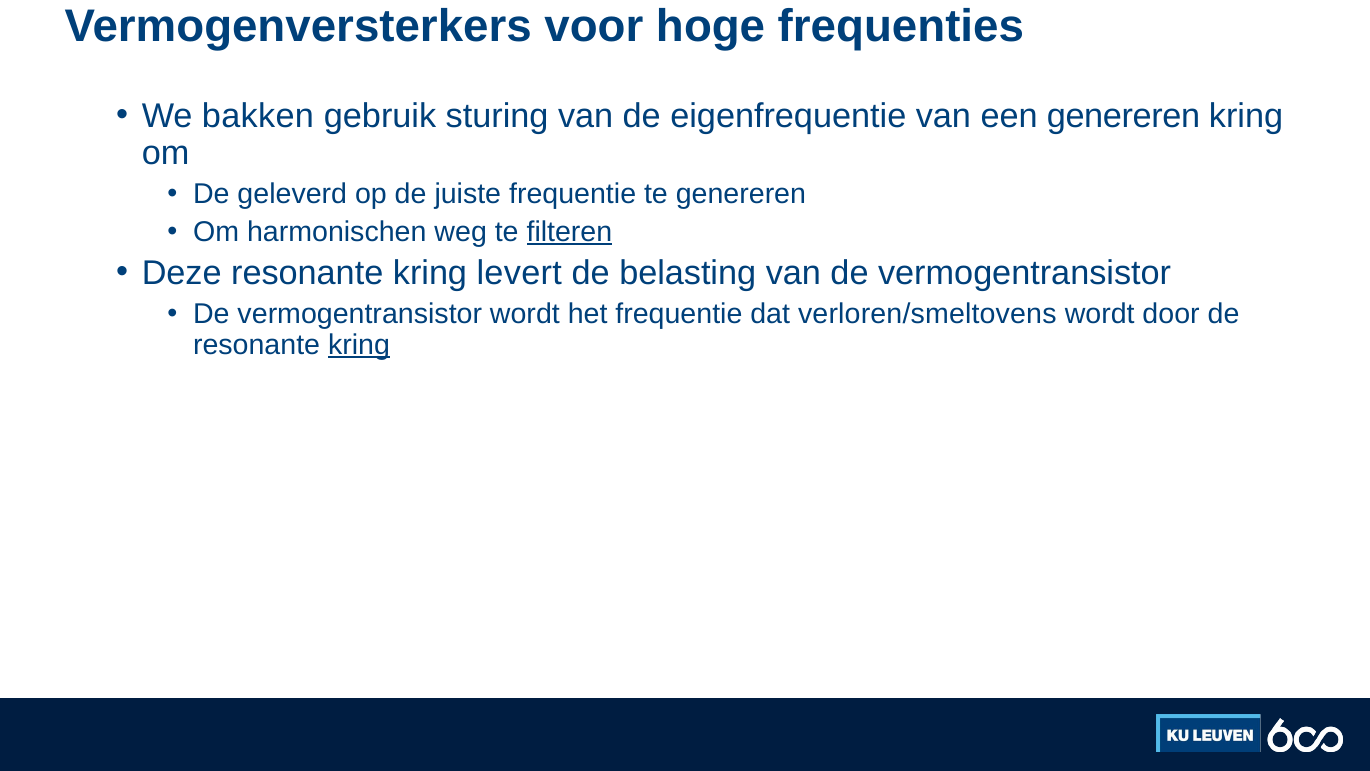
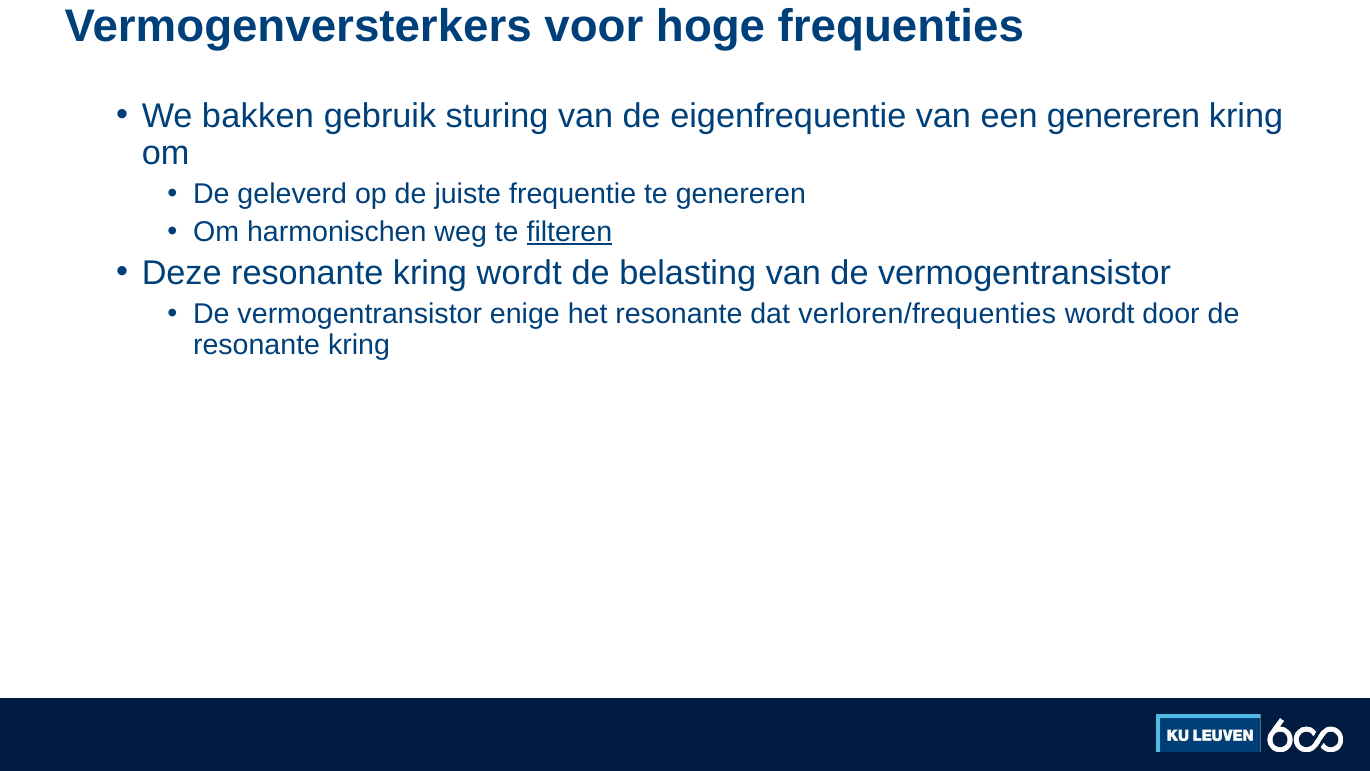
kring levert: levert -> wordt (519, 273)
vermogentransistor wordt: wordt -> enige (525, 314)
het frequentie: frequentie -> resonante (679, 314)
verloren/smeltovens: verloren/smeltovens -> verloren/frequenties (927, 314)
kring underline: present -> none (359, 345)
